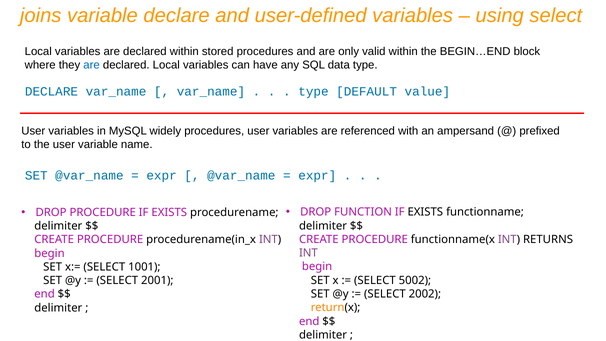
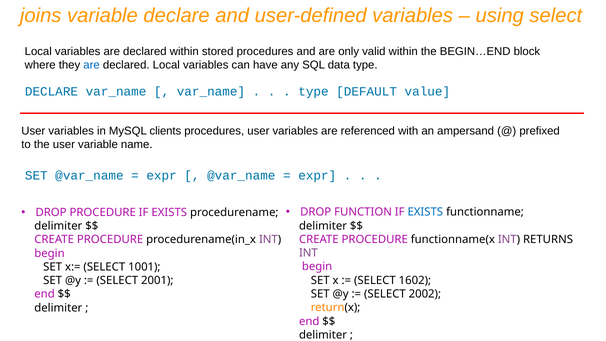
widely: widely -> clients (165, 131)
EXISTS colour: black -> blue (425, 212)
5002: 5002 -> 1602 (415, 280)
